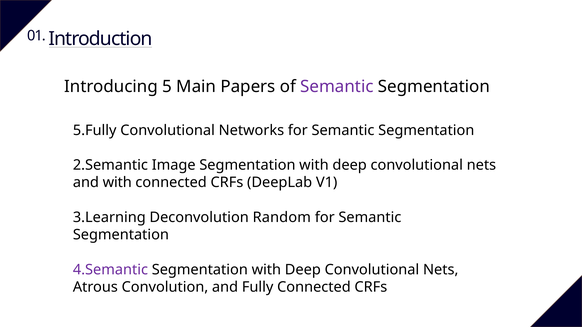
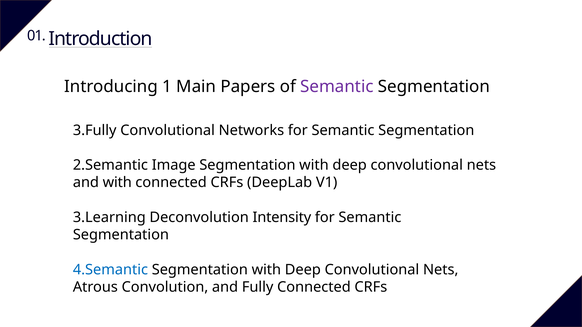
5: 5 -> 1 (167, 87)
5.Fully: 5.Fully -> 3.Fully (95, 130)
Random: Random -> Intensity (282, 218)
4.Semantic colour: purple -> blue (110, 270)
